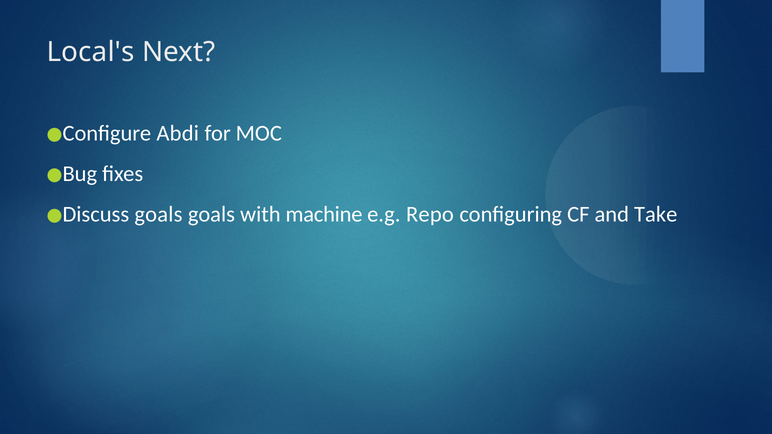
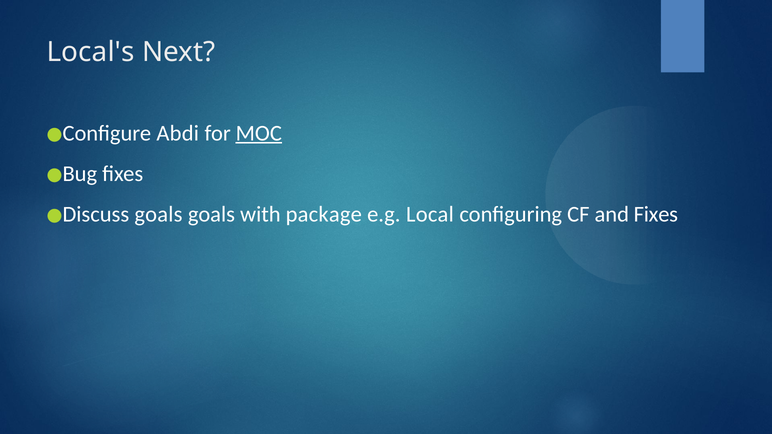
MOC underline: none -> present (259, 133)
machine: machine -> package (324, 214)
Repo: Repo -> Local (430, 214)
and Take: Take -> Fixes (656, 214)
